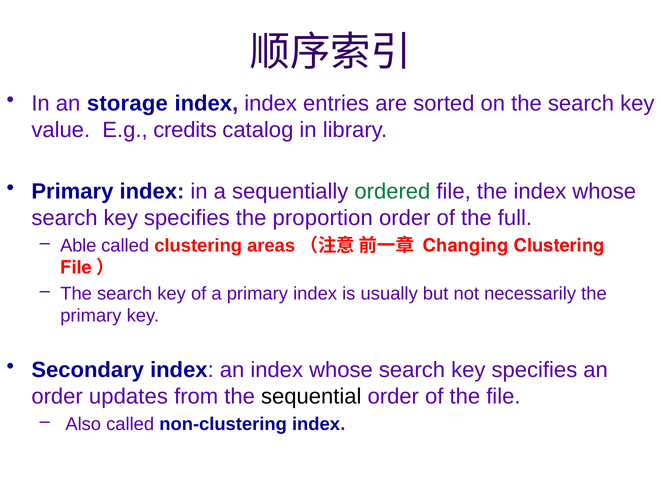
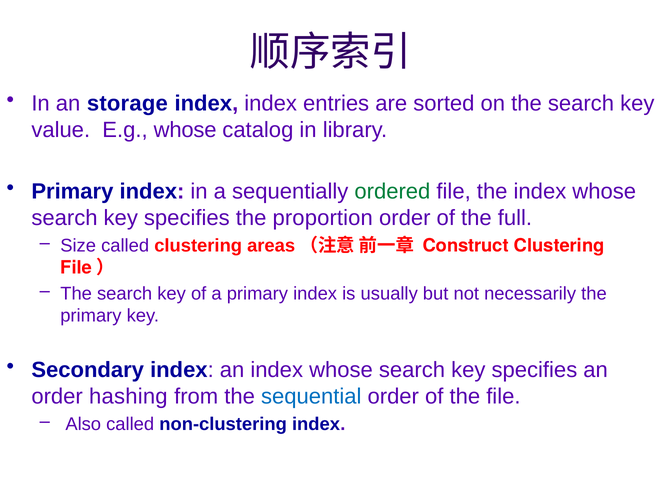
E.g credits: credits -> whose (185, 130)
Able: Able -> Size (78, 246)
Changing: Changing -> Construct (466, 246)
updates: updates -> hashing (128, 396)
sequential colour: black -> blue (311, 396)
